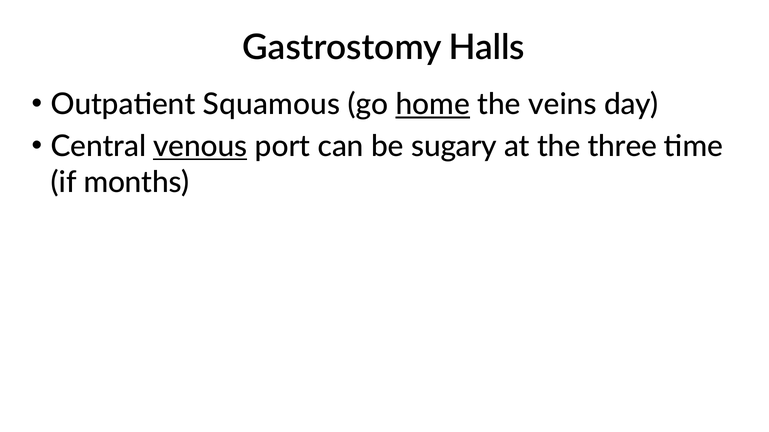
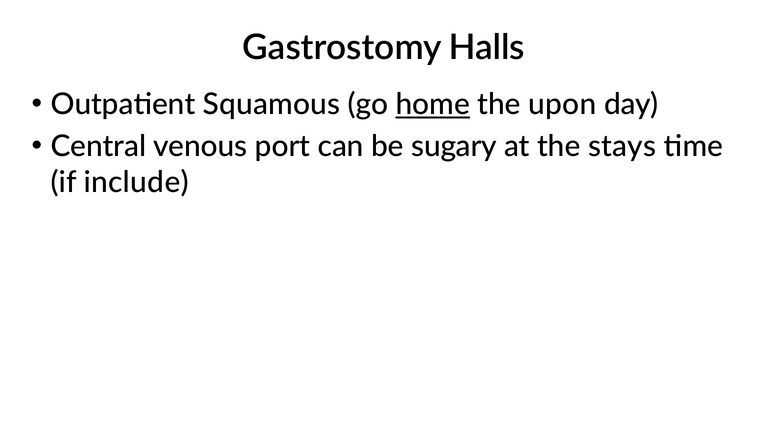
veins: veins -> upon (562, 105)
venous underline: present -> none (200, 147)
three: three -> stays (622, 147)
months: months -> include (136, 182)
